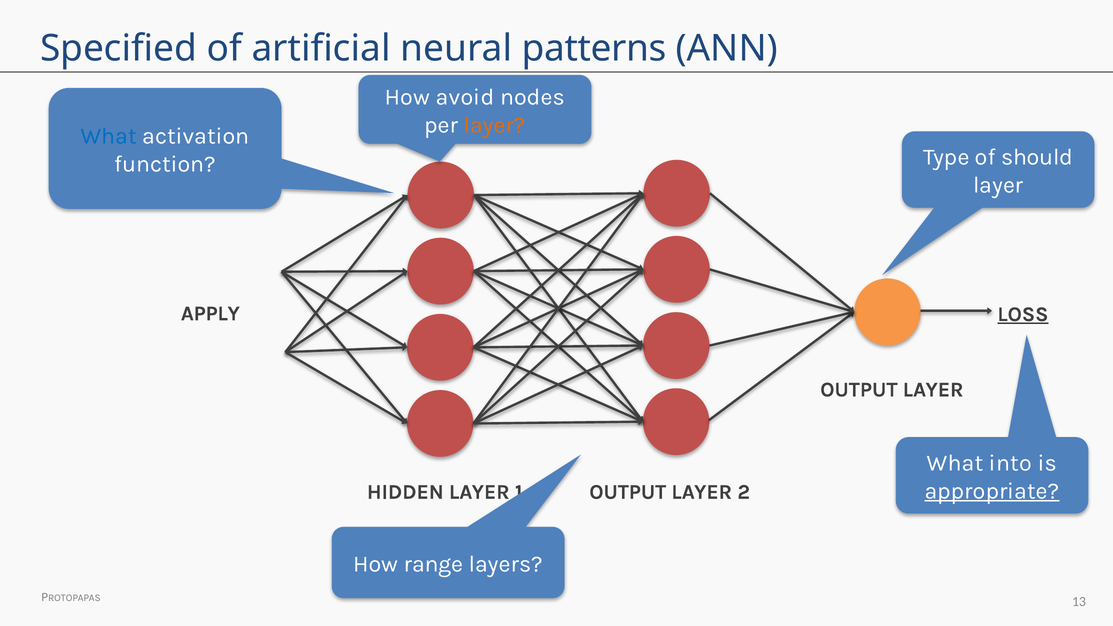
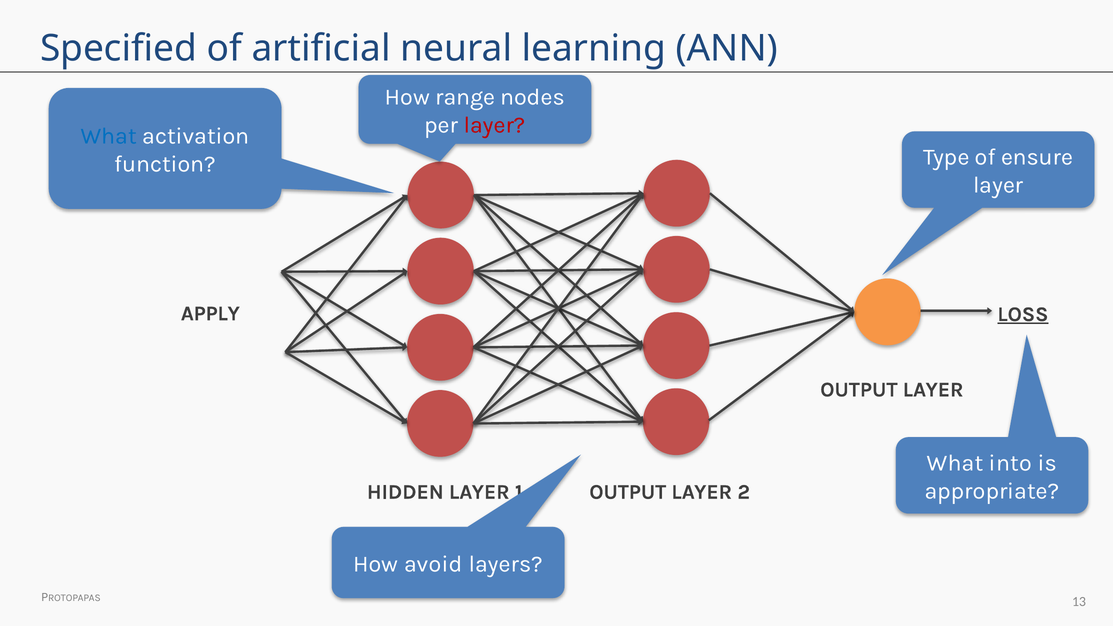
patterns: patterns -> learning (594, 49)
avoid: avoid -> range (465, 97)
layer colour: orange -> red (495, 125)
should: should -> ensure (1037, 157)
appropriate underline: present -> none (992, 491)
range: range -> avoid (433, 564)
